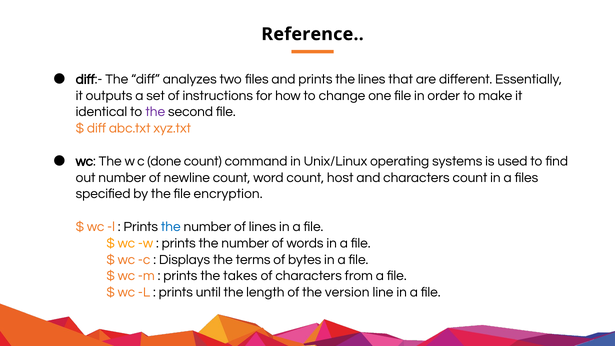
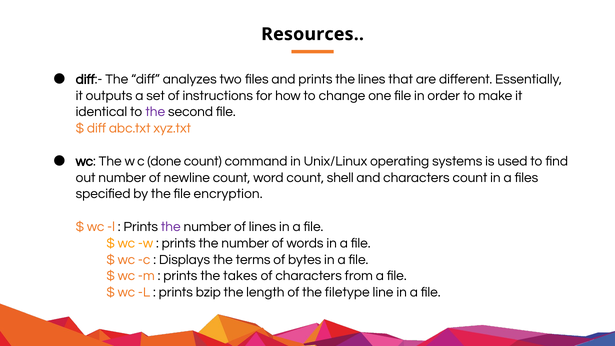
Reference: Reference -> Resources (313, 34)
host: host -> shell (340, 178)
the colour: blue -> purple (171, 227)
until: until -> bzip (208, 292)
version: version -> filetype (347, 292)
